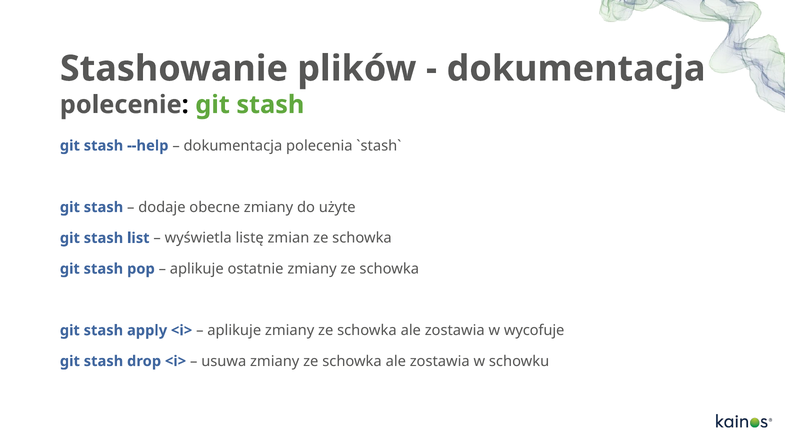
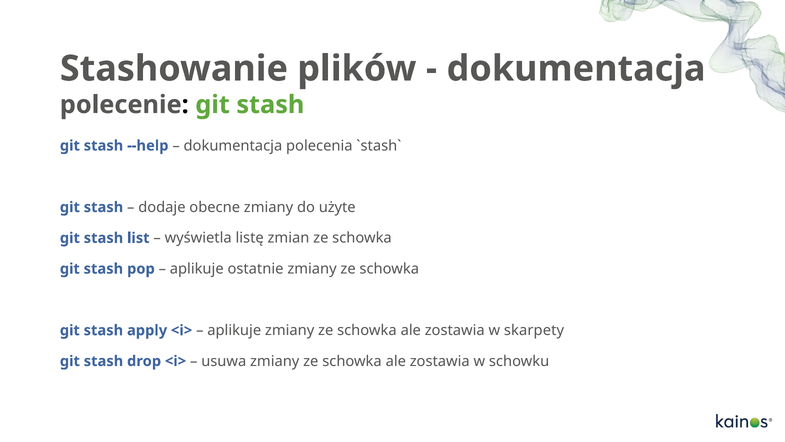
wycofuje: wycofuje -> skarpety (534, 330)
